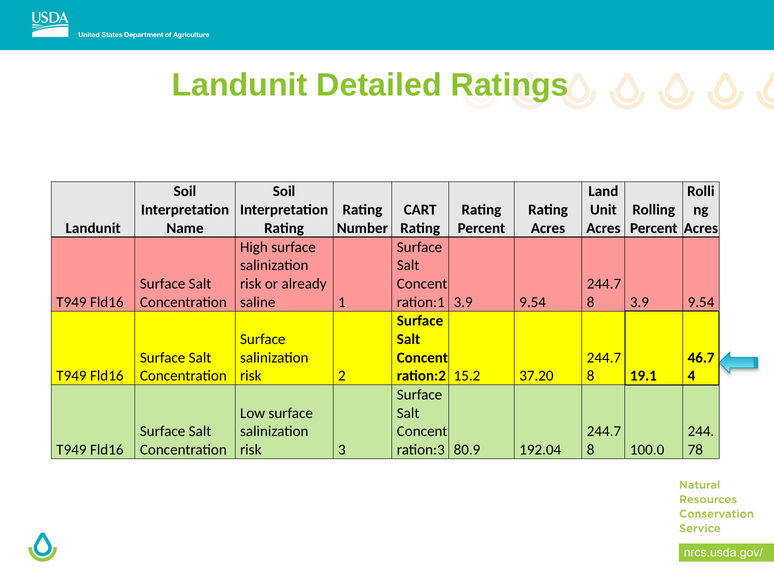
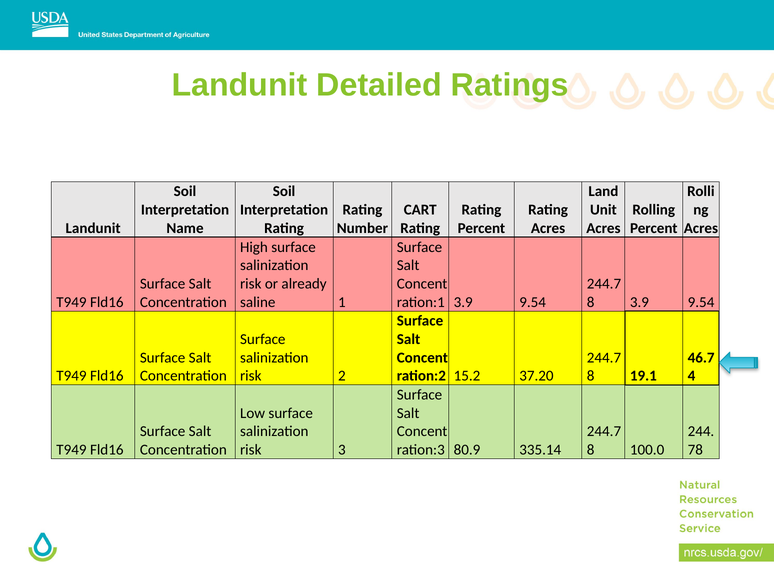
192.04: 192.04 -> 335.14 (540, 449)
